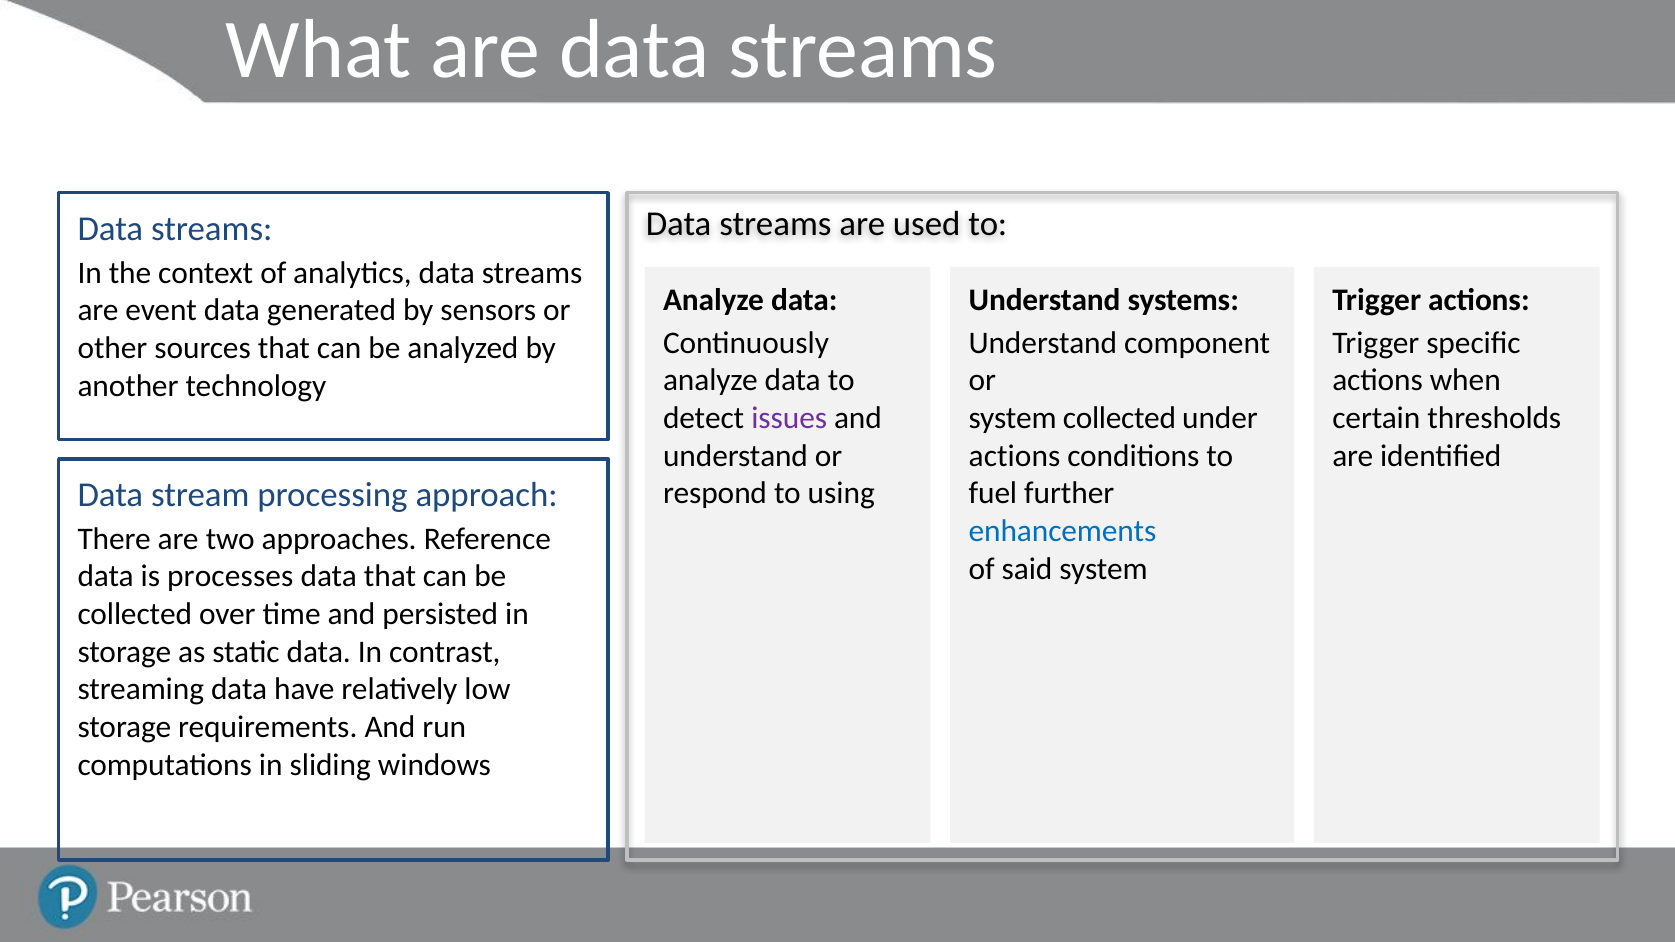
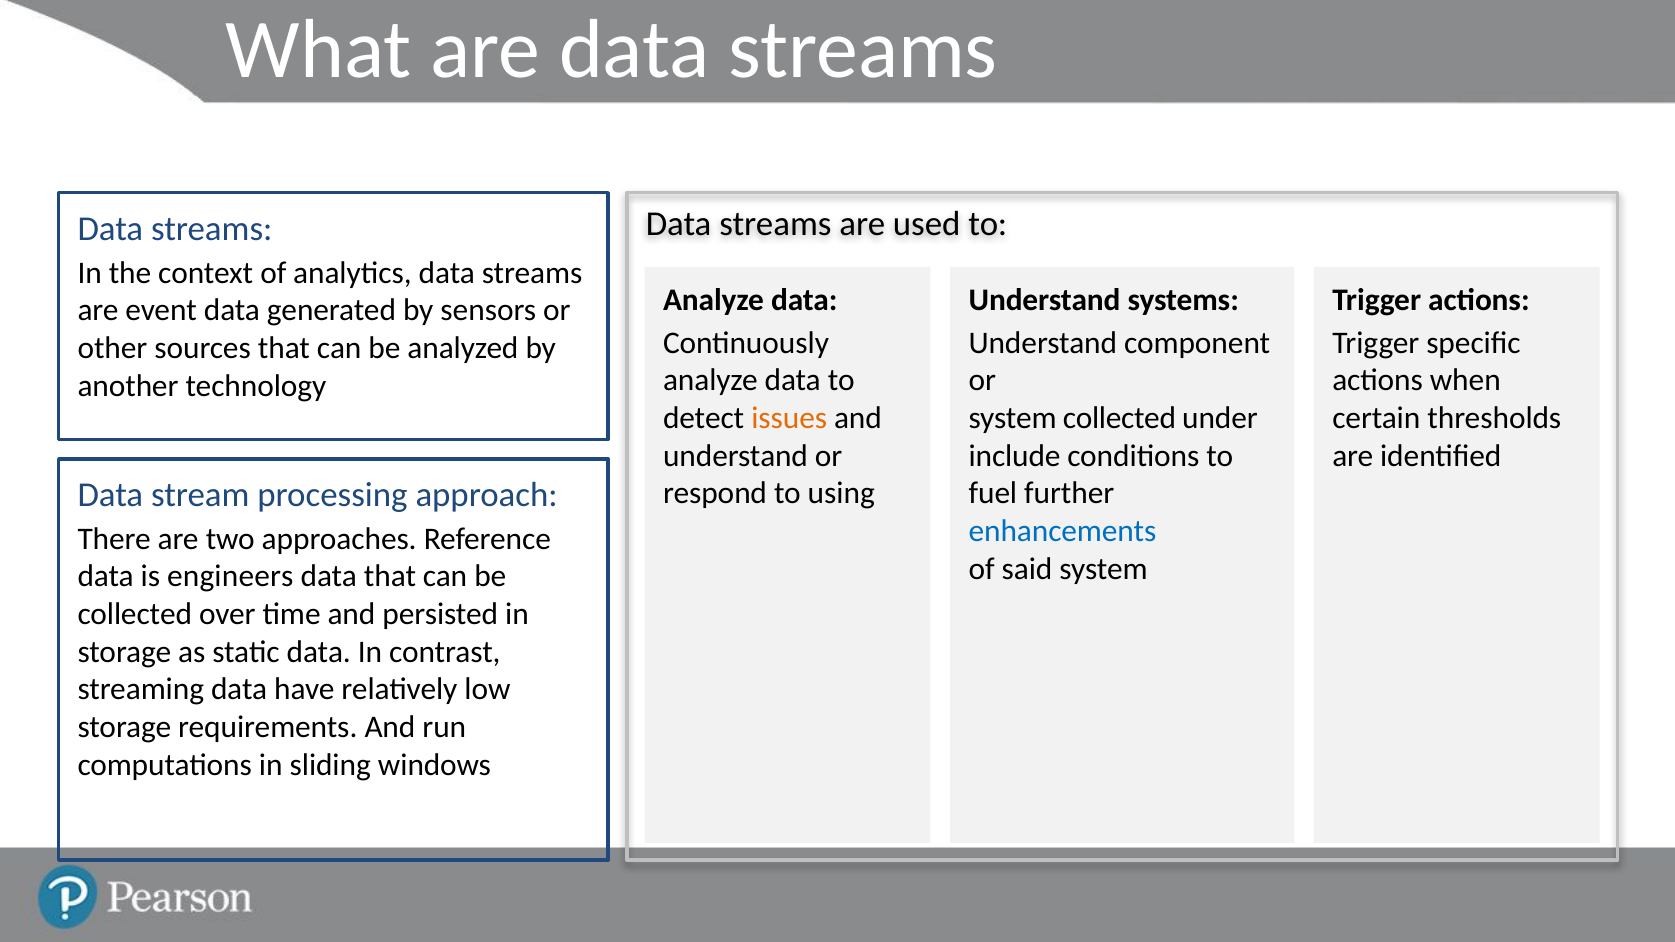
issues colour: purple -> orange (789, 418)
actions: actions -> include (1015, 456)
processes: processes -> engineers (230, 577)
